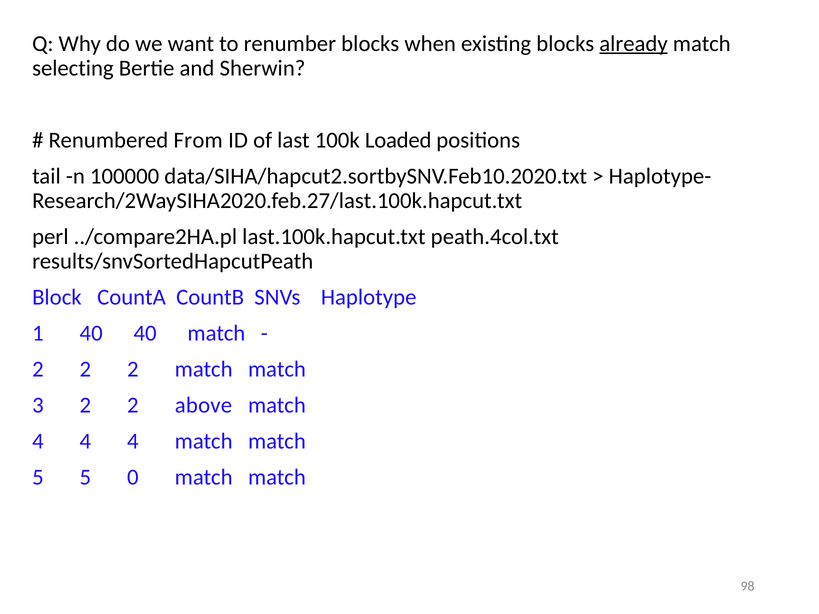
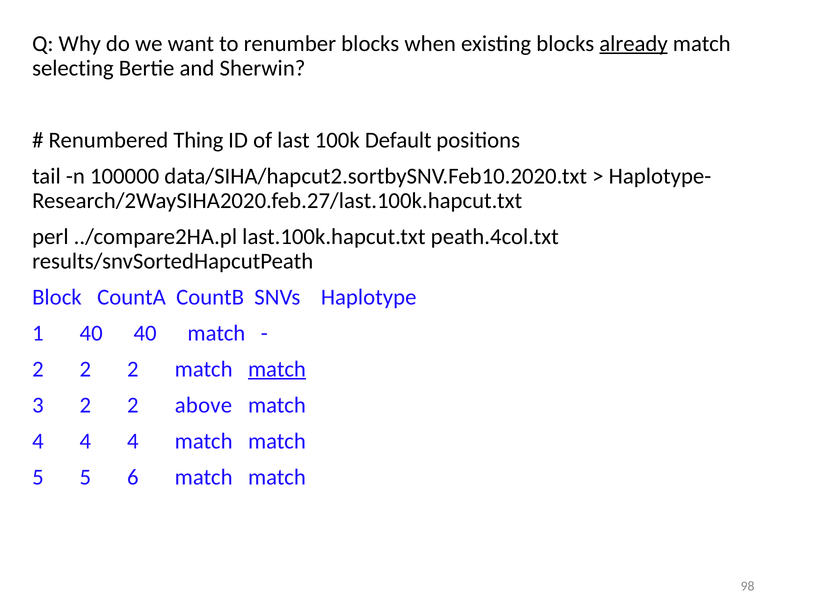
From: From -> Thing (198, 140)
Loaded: Loaded -> Default (398, 140)
match underline: none -> present (277, 369)
0: 0 -> 6 (133, 477)
